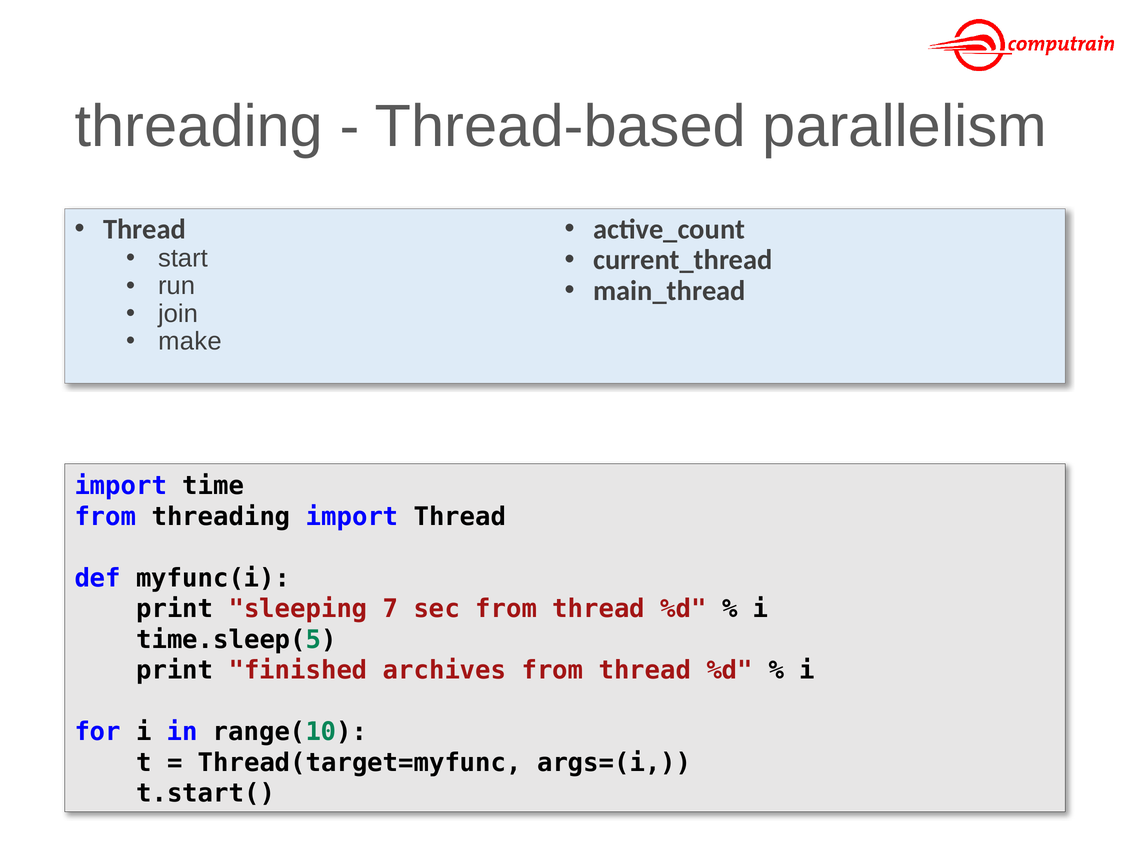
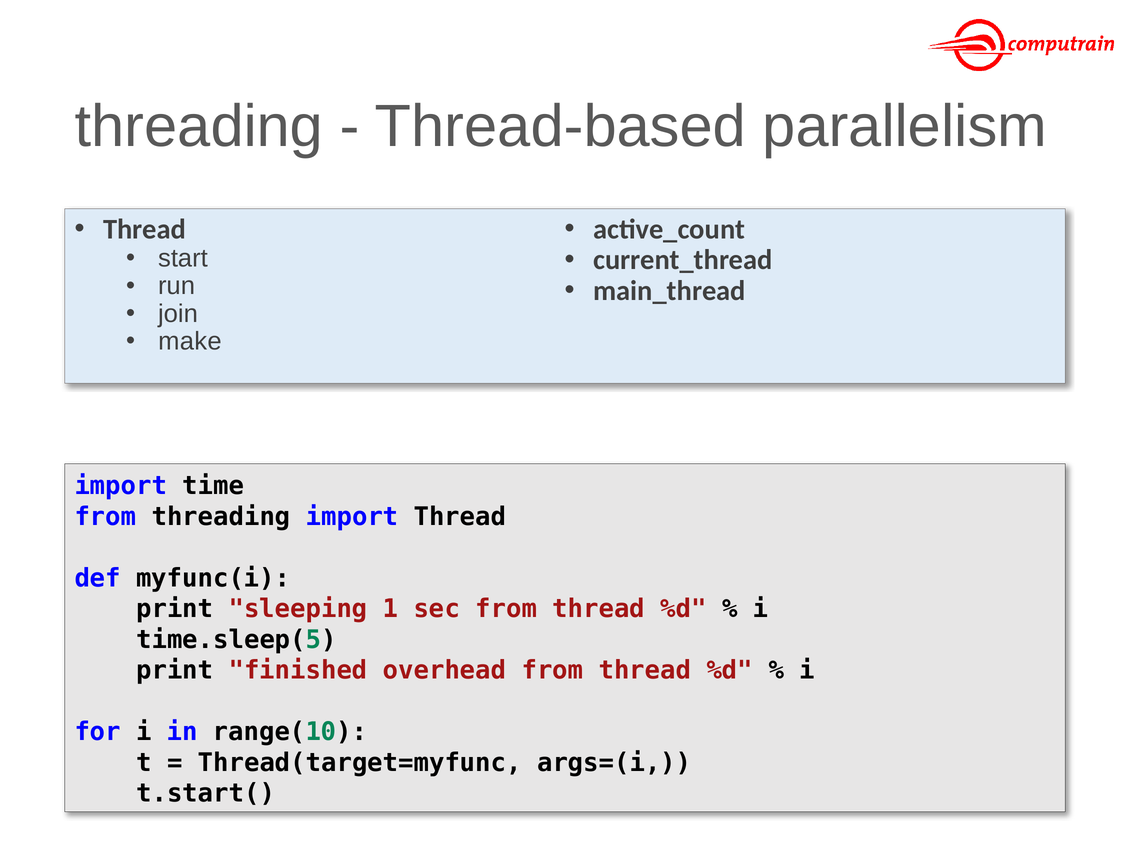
7: 7 -> 1 (391, 609)
archives: archives -> overhead (445, 671)
